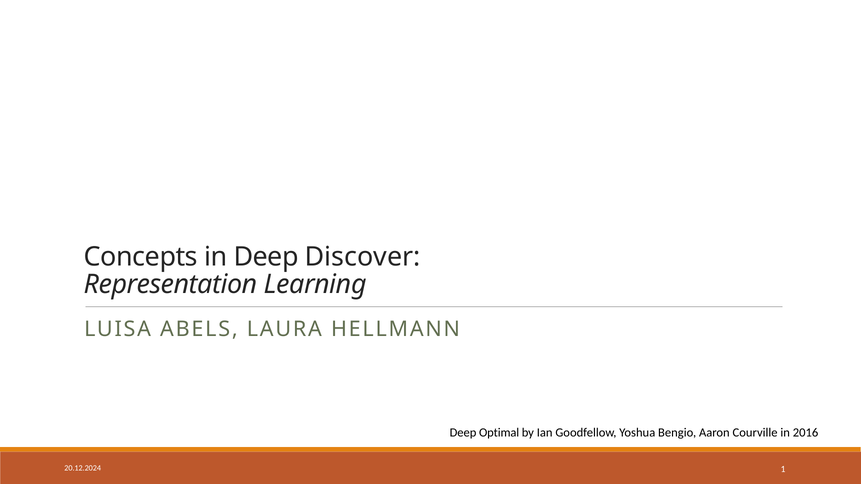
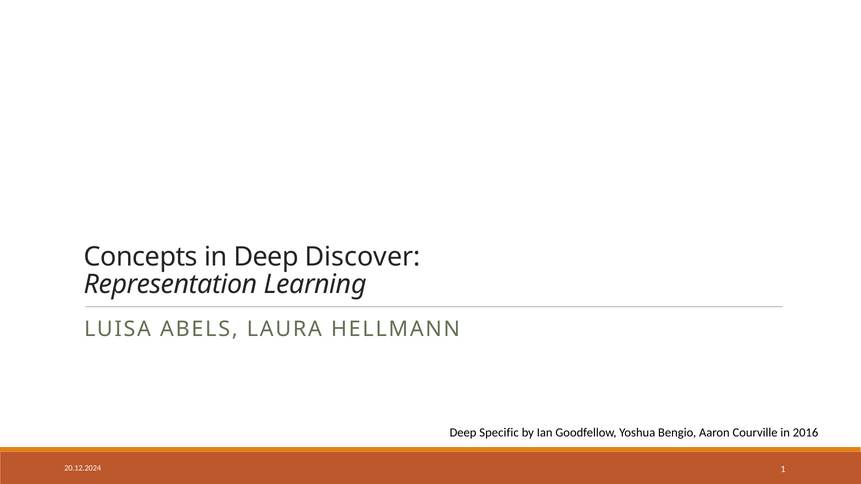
Optimal: Optimal -> Specific (499, 433)
